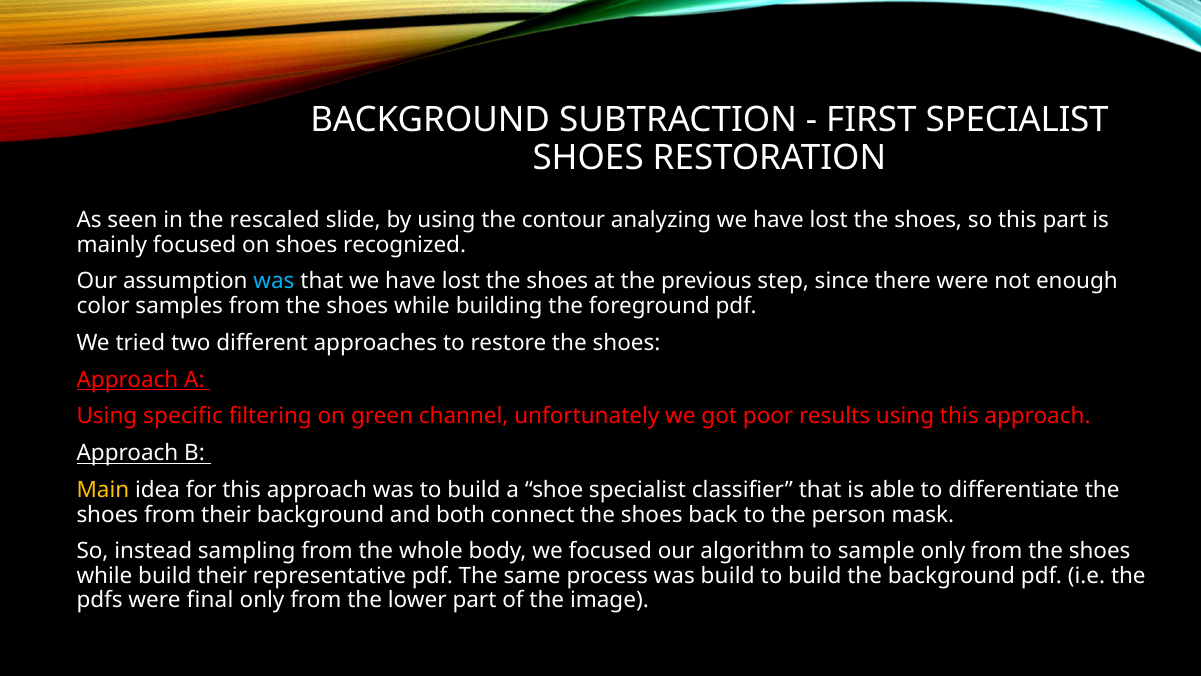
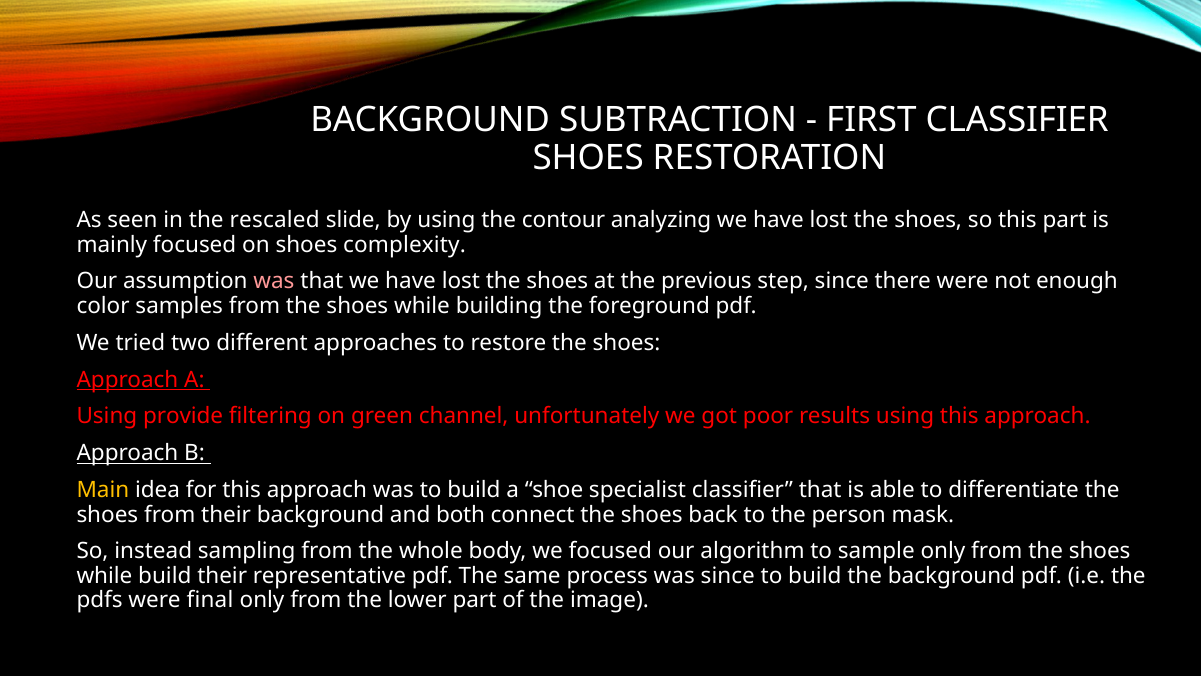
FIRST SPECIALIST: SPECIALIST -> CLASSIFIER (1017, 120)
recognized: recognized -> complexity (404, 245)
was colour: light blue -> pink (274, 281)
specific: specific -> provide (183, 416)
was build: build -> since (728, 575)
